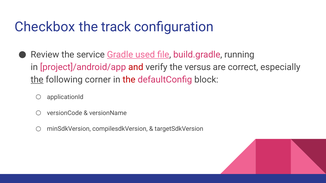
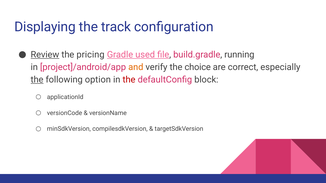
Checkbox: Checkbox -> Displaying (45, 27)
Review underline: none -> present (45, 55)
service: service -> pricing (91, 55)
and colour: red -> orange (136, 67)
versus: versus -> choice (198, 67)
corner: corner -> option (98, 80)
